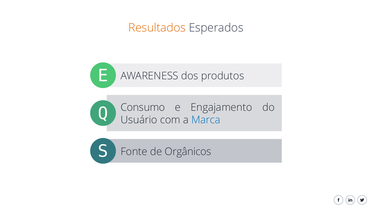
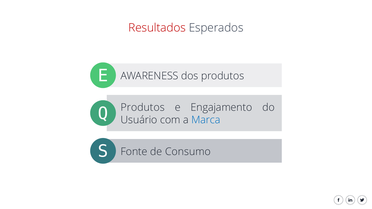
Resultados colour: orange -> red (157, 28)
Consumo: Consumo -> Produtos (143, 108)
Orgânicos: Orgânicos -> Consumo (188, 152)
